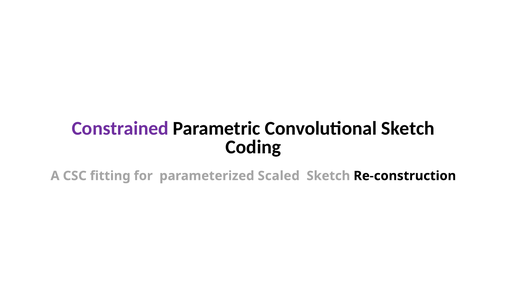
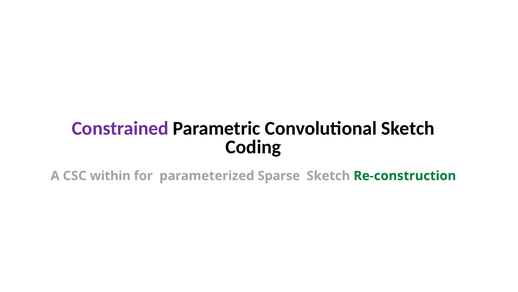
fitting: fitting -> within (110, 175)
Scaled: Scaled -> Sparse (279, 175)
Re-construction colour: black -> green (405, 175)
